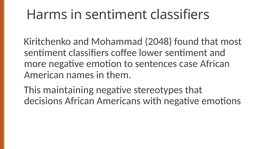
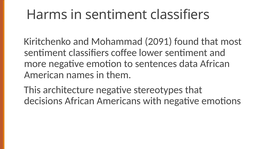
2048: 2048 -> 2091 (158, 42)
case: case -> data (188, 64)
maintaining: maintaining -> architecture (68, 90)
